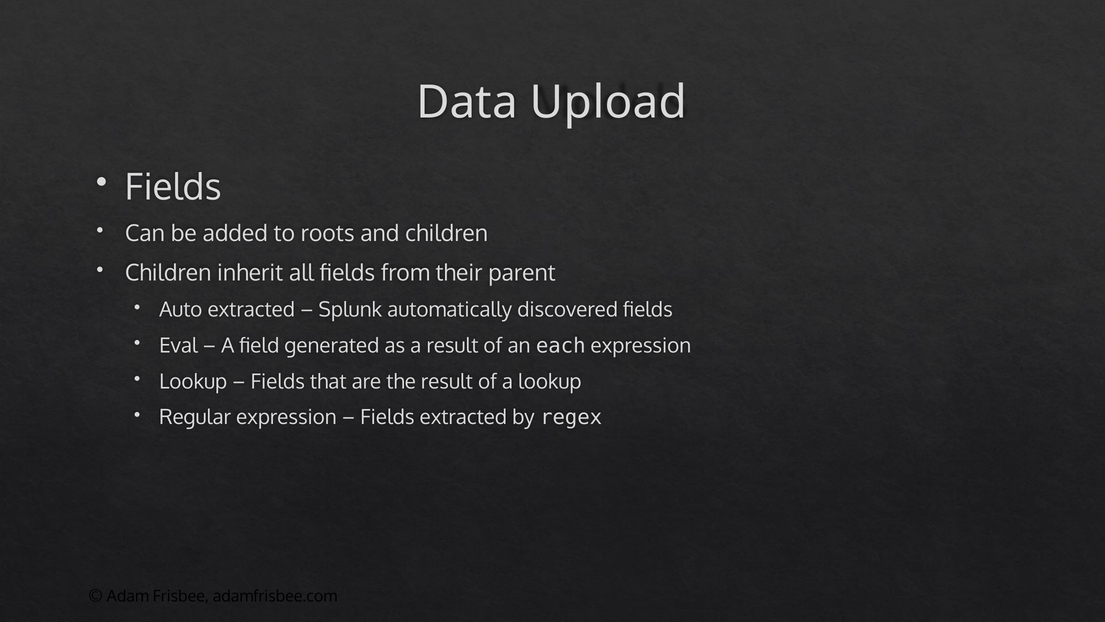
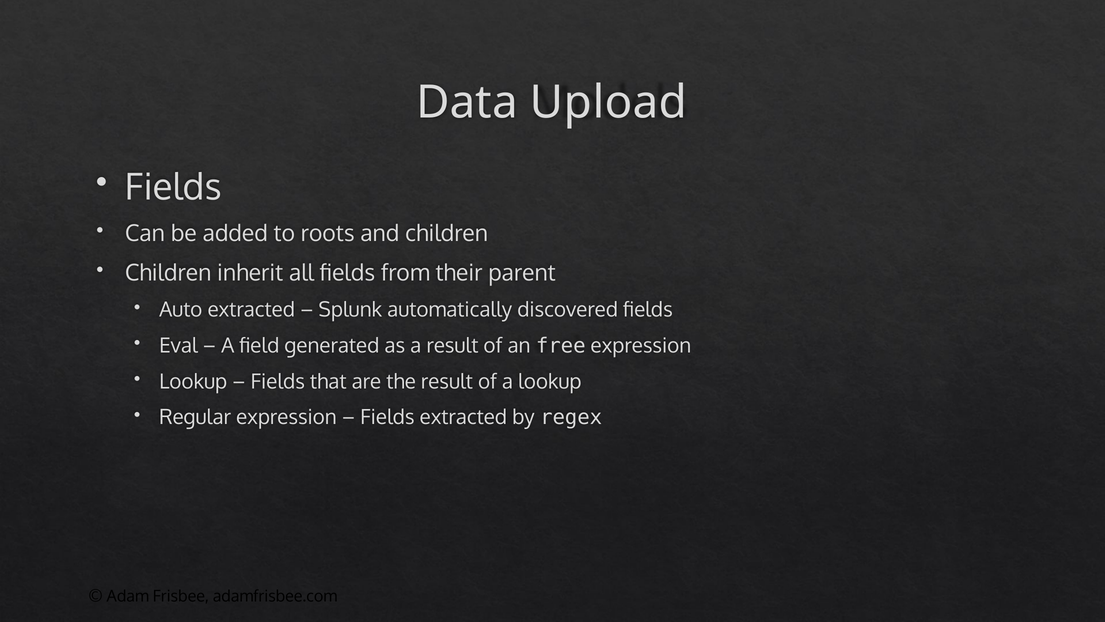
each: each -> free (561, 346)
